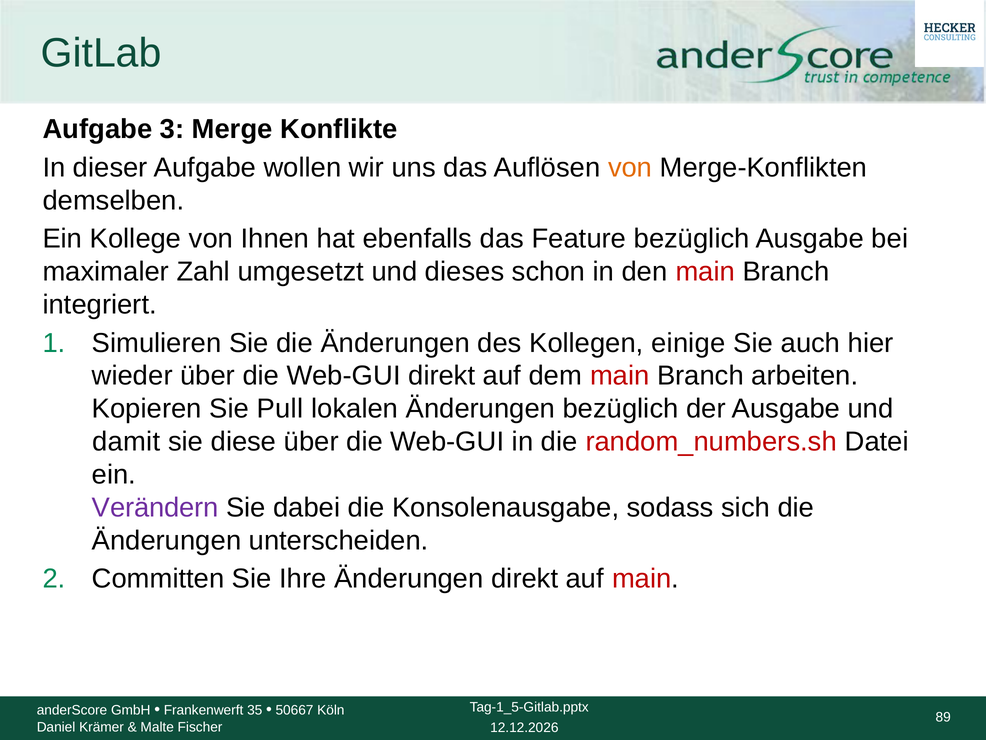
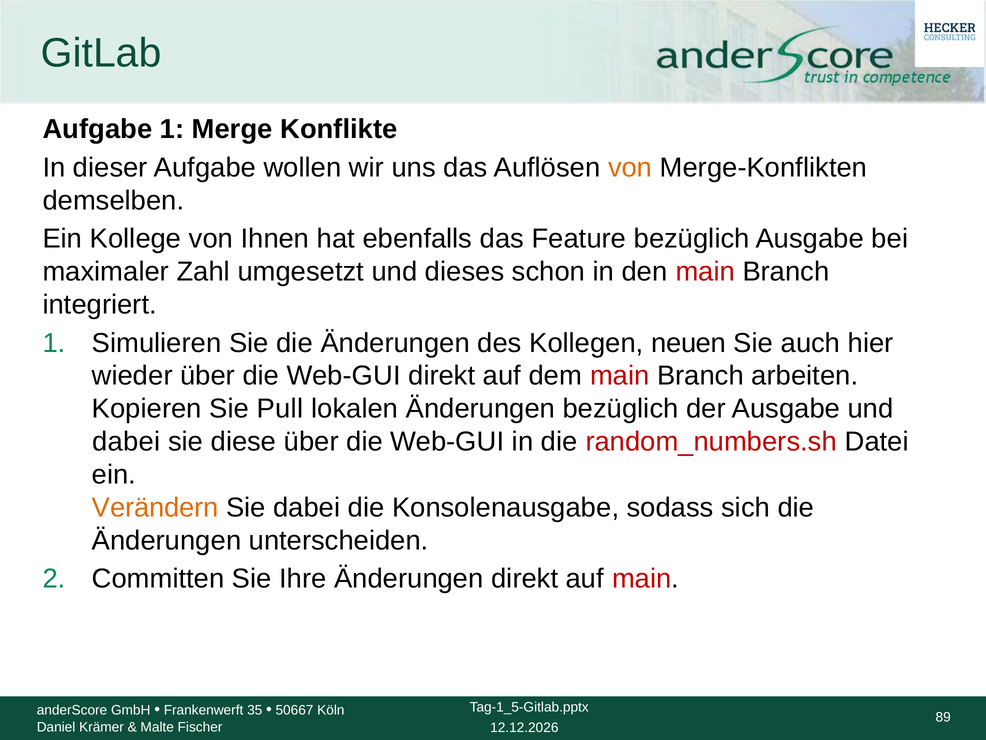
Aufgabe 3: 3 -> 1 (172, 129)
einige: einige -> neuen (689, 343)
damit: damit -> dabei (126, 441)
Verändern colour: purple -> orange (155, 507)
